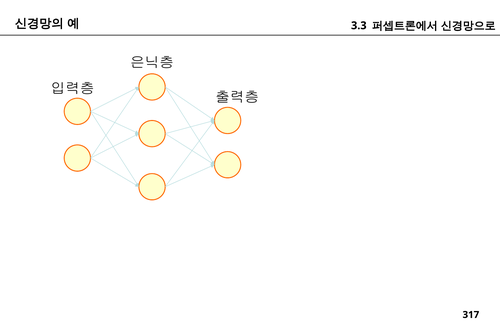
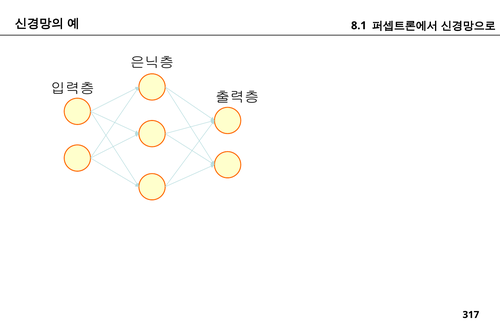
3.3: 3.3 -> 8.1 (359, 26)
